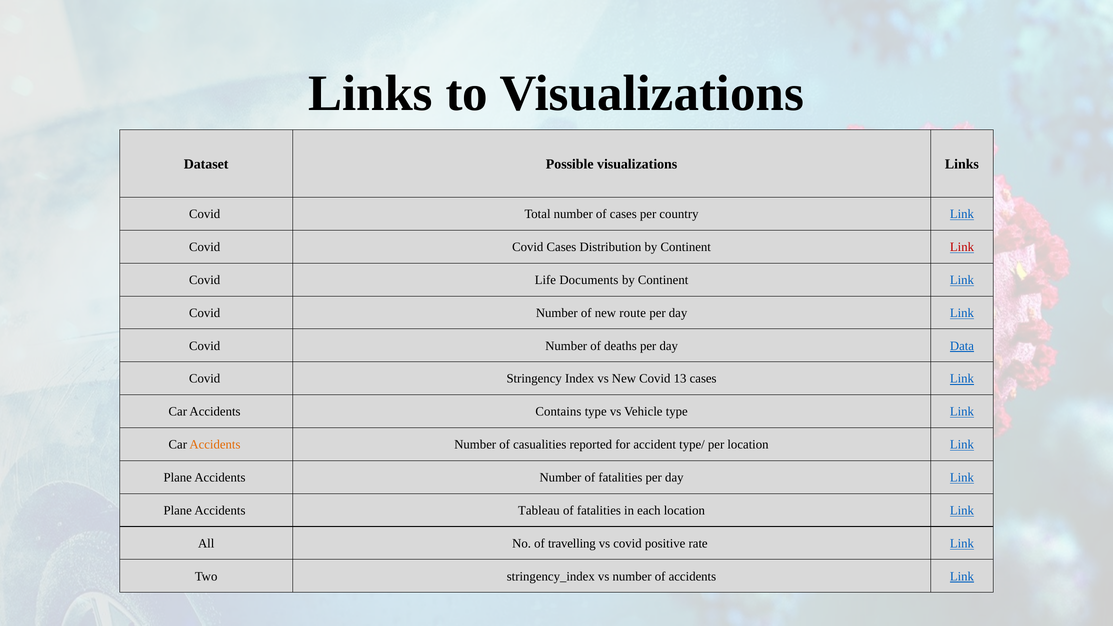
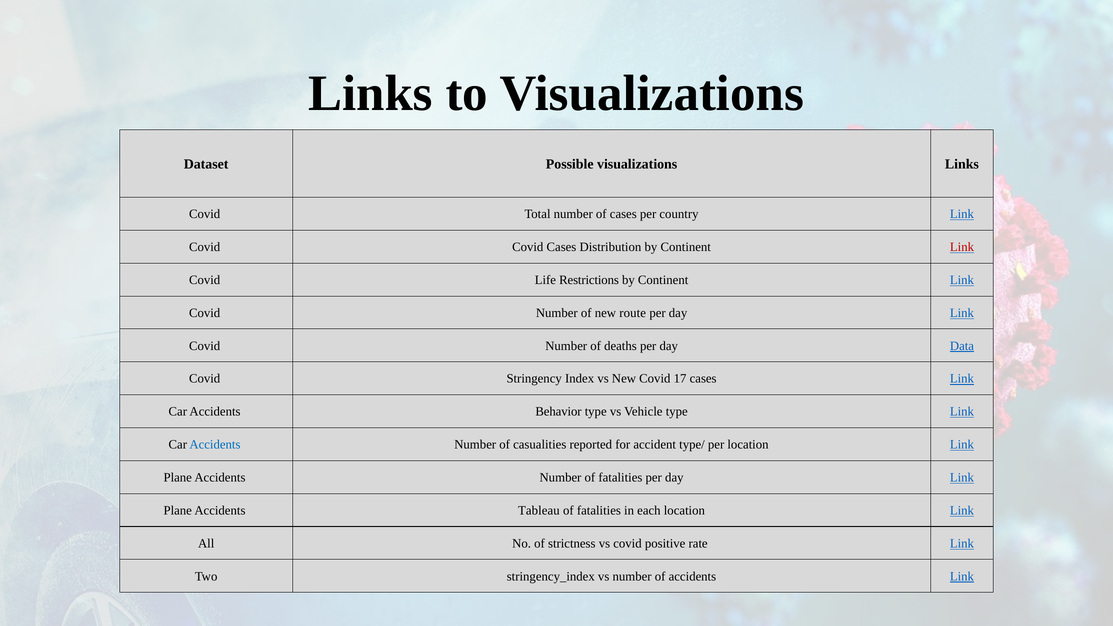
Documents: Documents -> Restrictions (589, 280)
13: 13 -> 17 (680, 379)
Contains: Contains -> Behavior (559, 412)
Accidents colour: orange -> blue (215, 445)
travelling: travelling -> strictness (572, 543)
